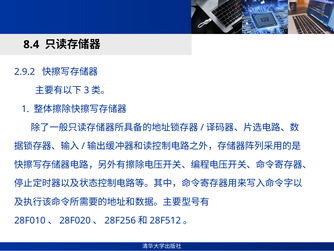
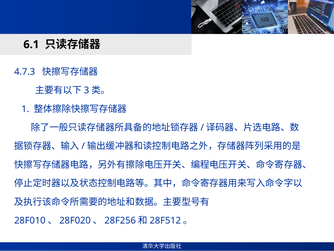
8.4: 8.4 -> 6.1 (31, 44)
2.9.2: 2.9.2 -> 4.7.3 (25, 72)
